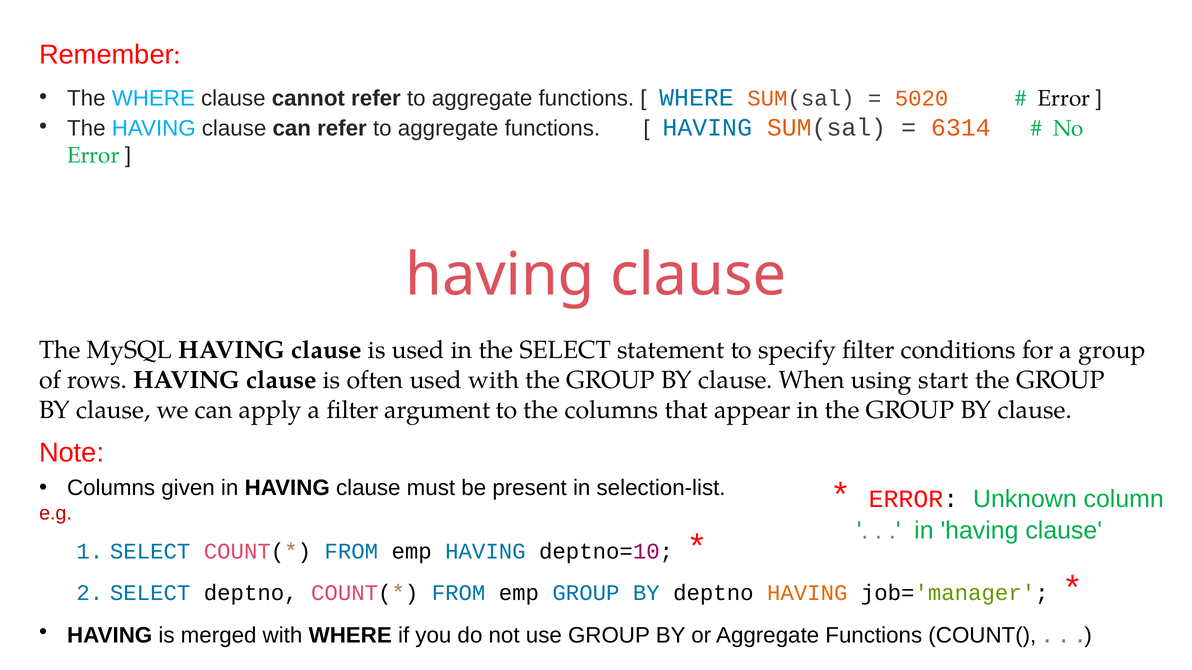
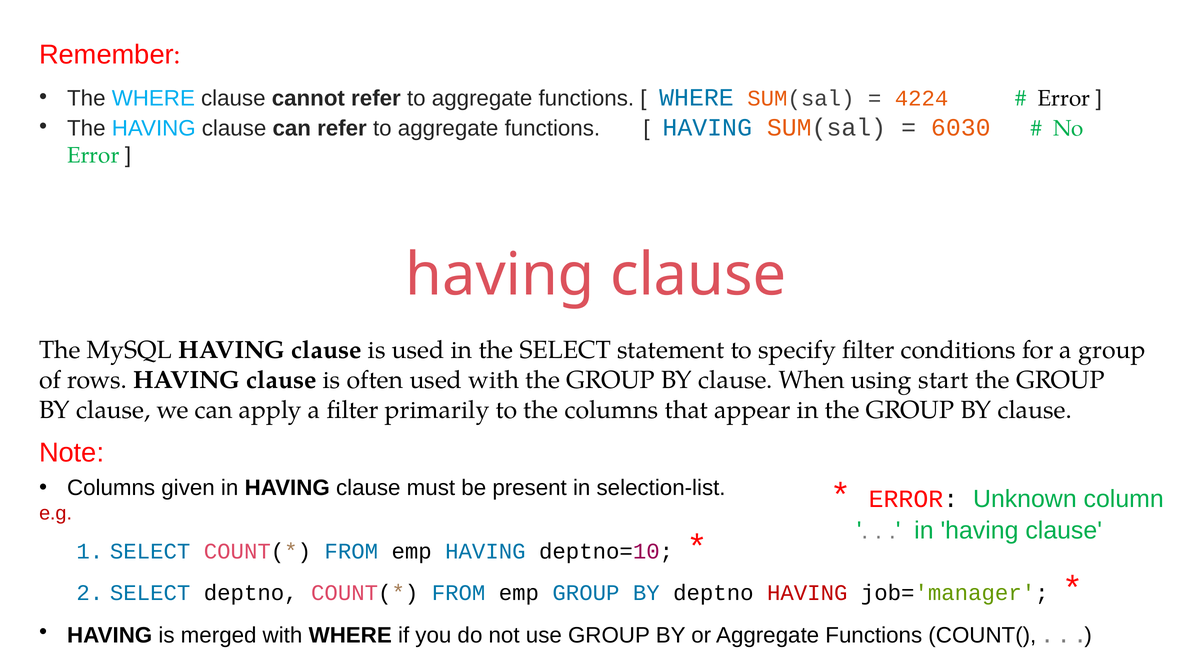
5020: 5020 -> 4224 (922, 99)
6314: 6314 -> 6030 (961, 128)
argument: argument -> primarily (437, 410)
HAVING colour: orange -> red (807, 593)
